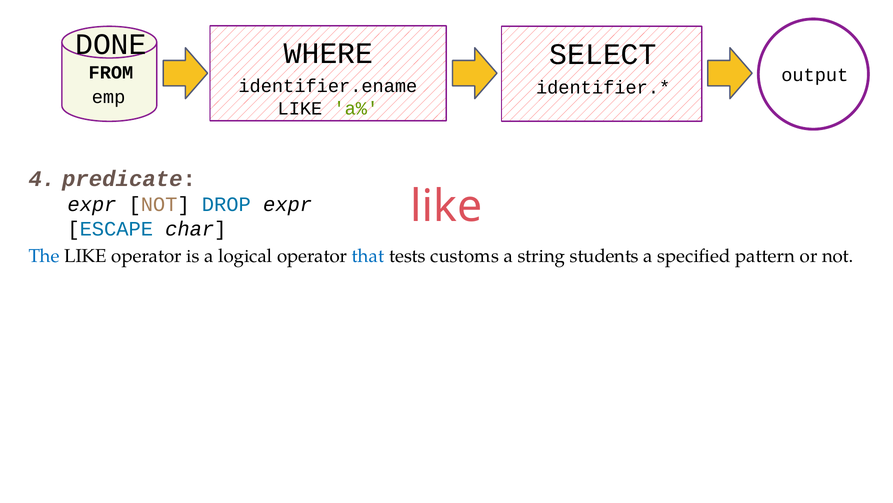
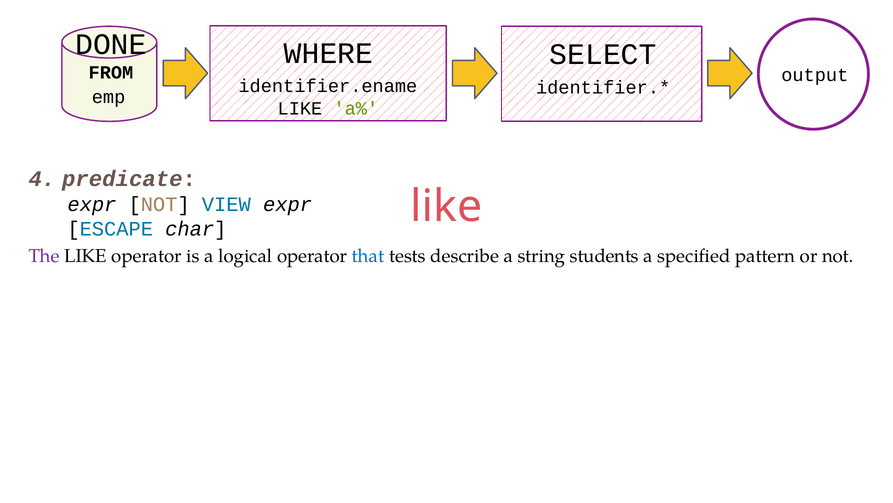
DROP: DROP -> VIEW (226, 204)
The colour: blue -> purple (44, 256)
customs: customs -> describe (465, 256)
